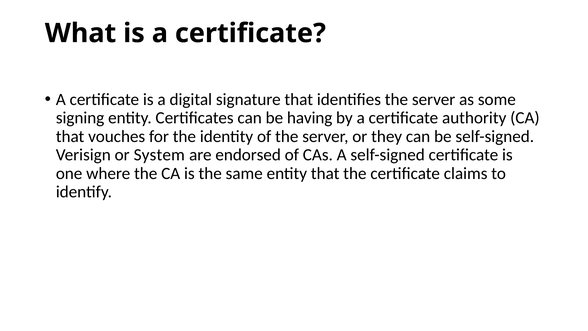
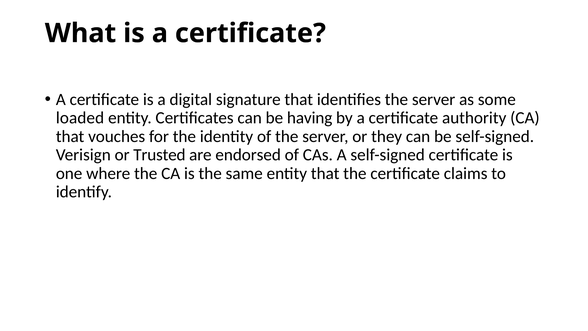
signing: signing -> loaded (80, 118)
System: System -> Trusted (159, 155)
